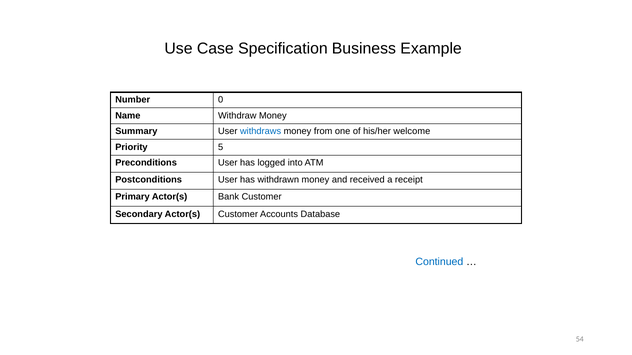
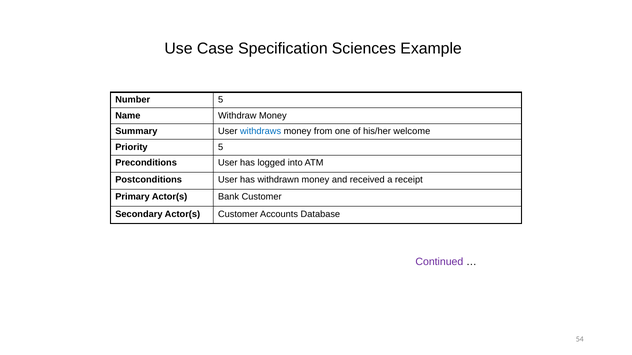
Business: Business -> Sciences (364, 49)
Number 0: 0 -> 5 (221, 100)
Continued colour: blue -> purple (439, 262)
